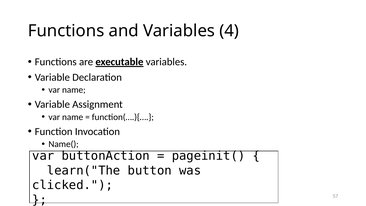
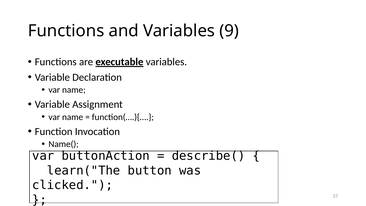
4: 4 -> 9 (229, 31)
pageinit(: pageinit( -> describe( (208, 156)
